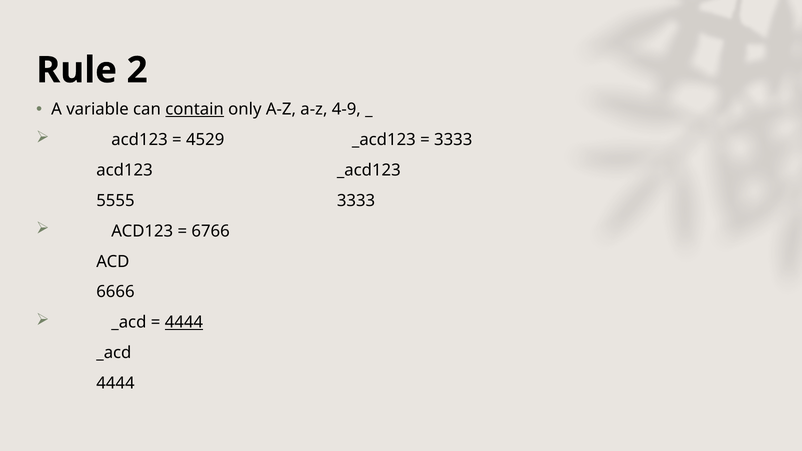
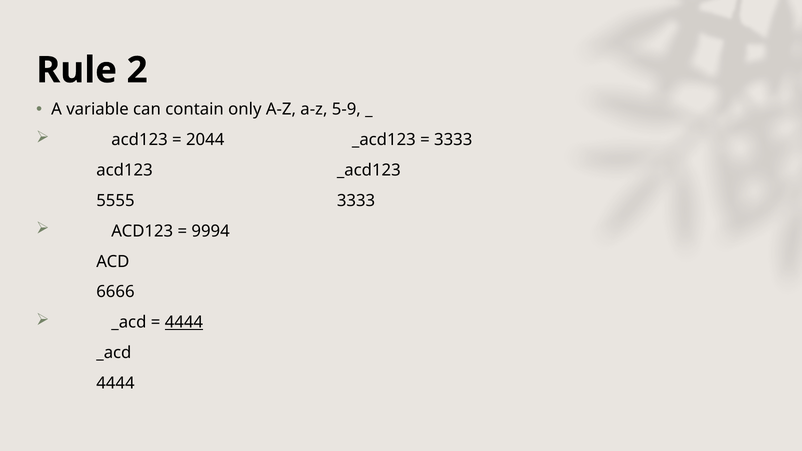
contain underline: present -> none (195, 109)
4-9: 4-9 -> 5-9 (346, 109)
4529: 4529 -> 2044 (205, 140)
6766: 6766 -> 9994 (211, 231)
